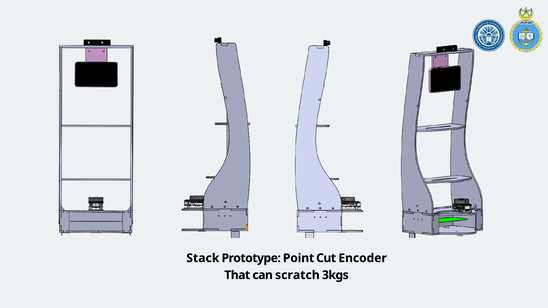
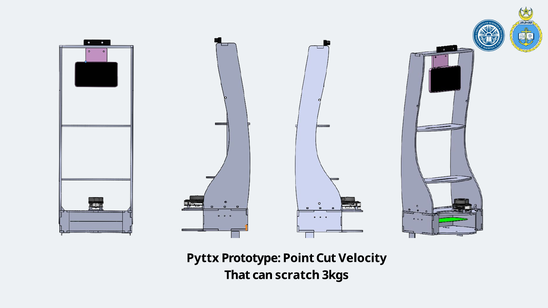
Stack: Stack -> Pyttx (203, 258)
Encoder: Encoder -> Velocity (363, 258)
